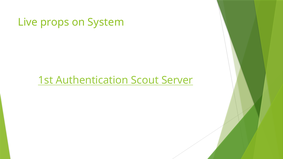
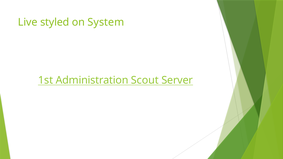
props: props -> styled (55, 22)
Authentication: Authentication -> Administration (92, 80)
